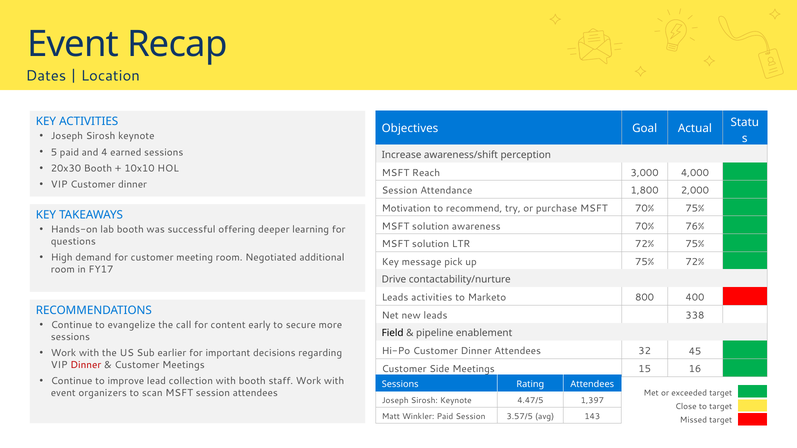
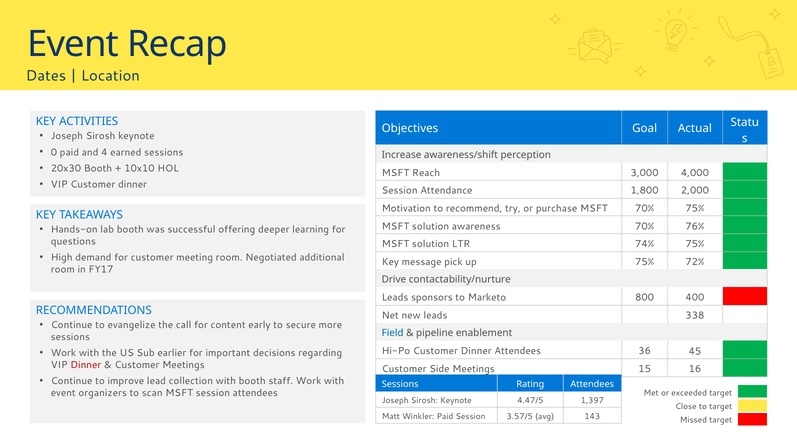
5: 5 -> 0 (54, 152)
LTR 72%: 72% -> 74% (645, 244)
Leads activities: activities -> sponsors (432, 298)
Field colour: black -> blue (393, 333)
32: 32 -> 36 (645, 351)
